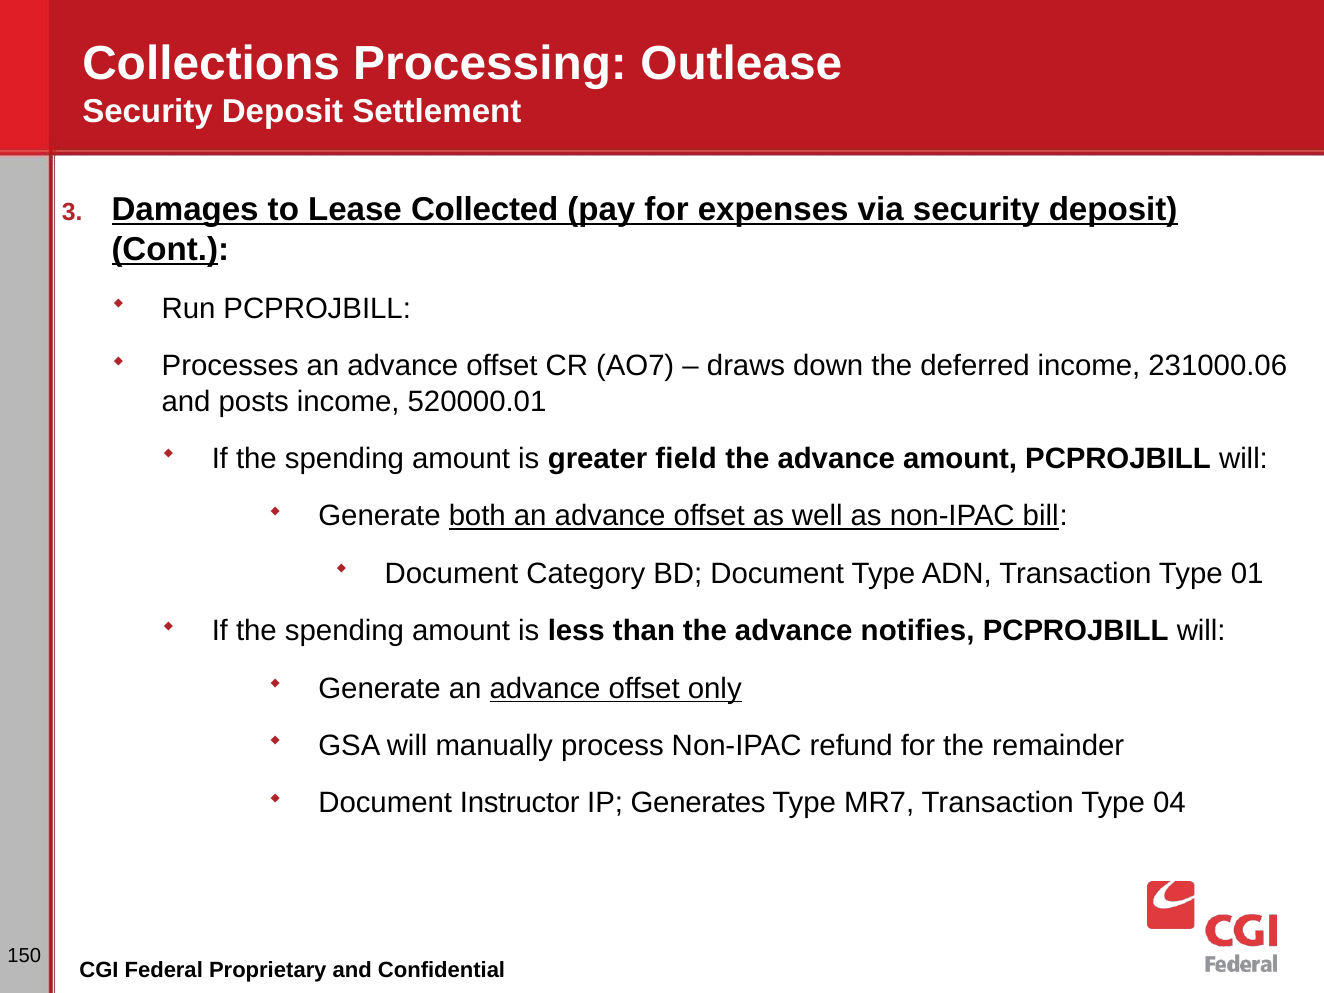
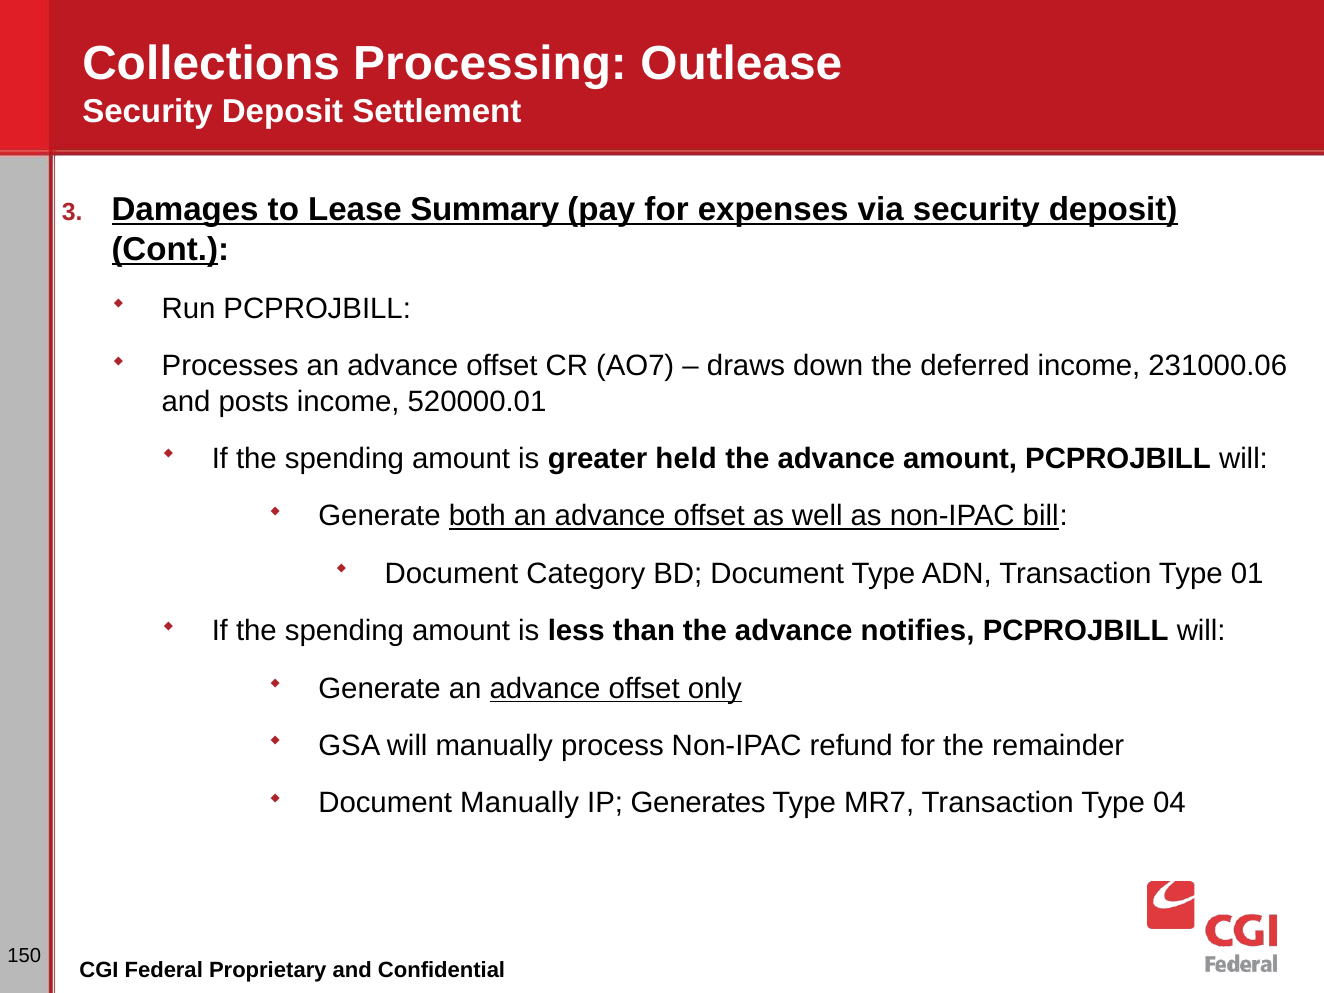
Collected: Collected -> Summary (485, 210)
field: field -> held (686, 459)
Document Instructor: Instructor -> Manually (520, 803)
